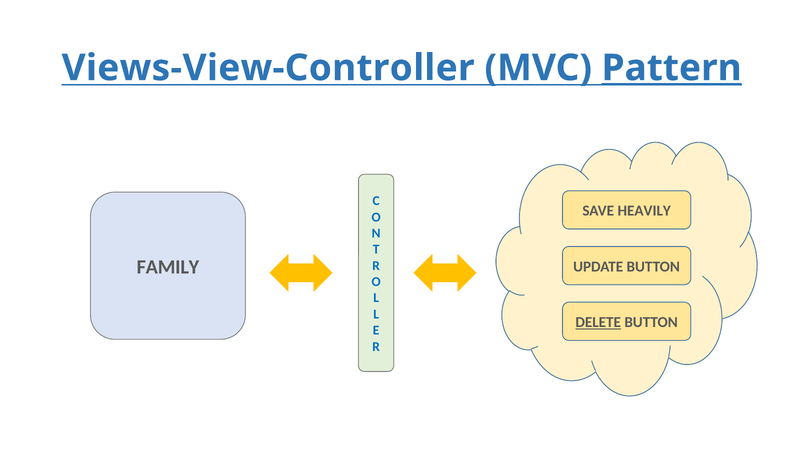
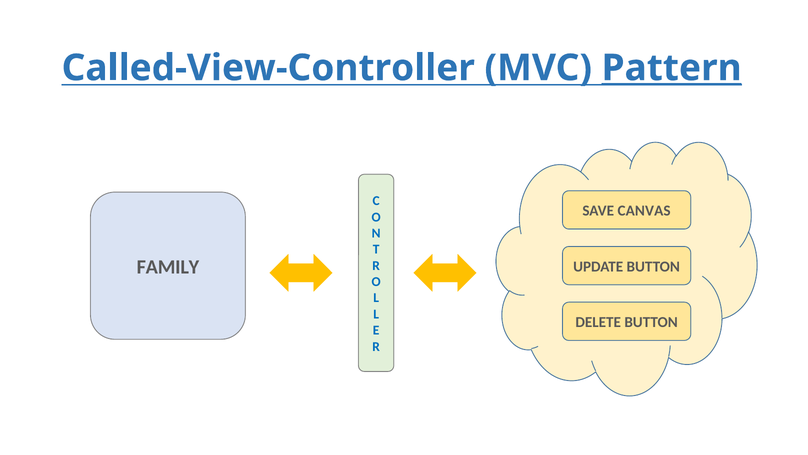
Views-View-Controller: Views-View-Controller -> Called-View-Controller (268, 68)
HEAVILY: HEAVILY -> CANVAS (644, 211)
DELETE underline: present -> none (598, 322)
